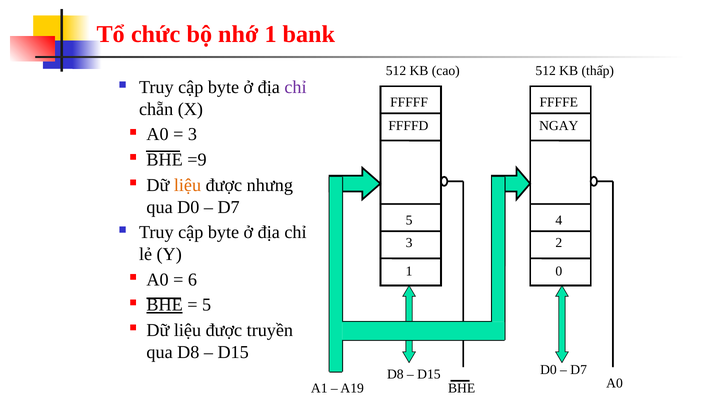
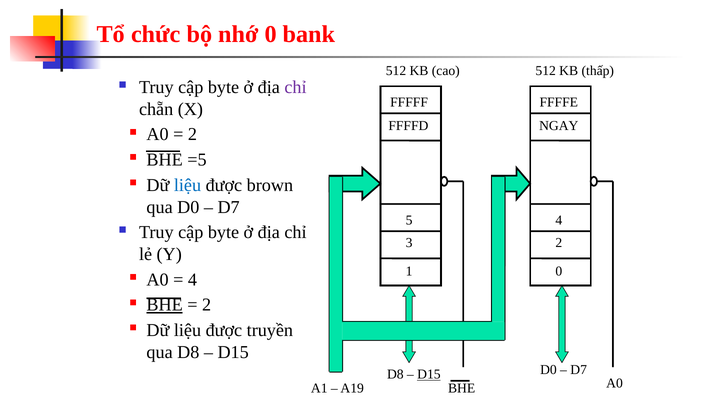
nhớ 1: 1 -> 0 (271, 34)
3: 3 -> 2 (193, 135)
=9: =9 -> =5 (197, 160)
liệu colour: orange -> blue (187, 185)
nhưng: nhưng -> brown (270, 185)
6: 6 -> 4 (193, 280)
5: 5 -> 2 (207, 305)
D15 underline: none -> present (429, 375)
